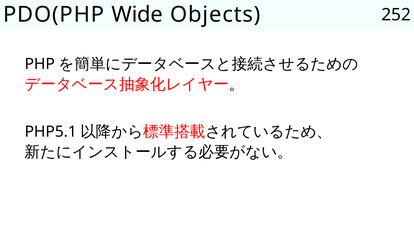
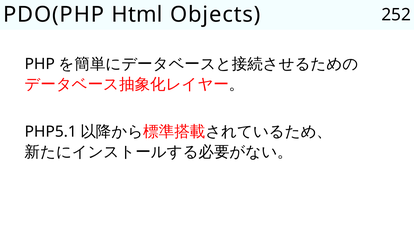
Wide: Wide -> Html (137, 15)
